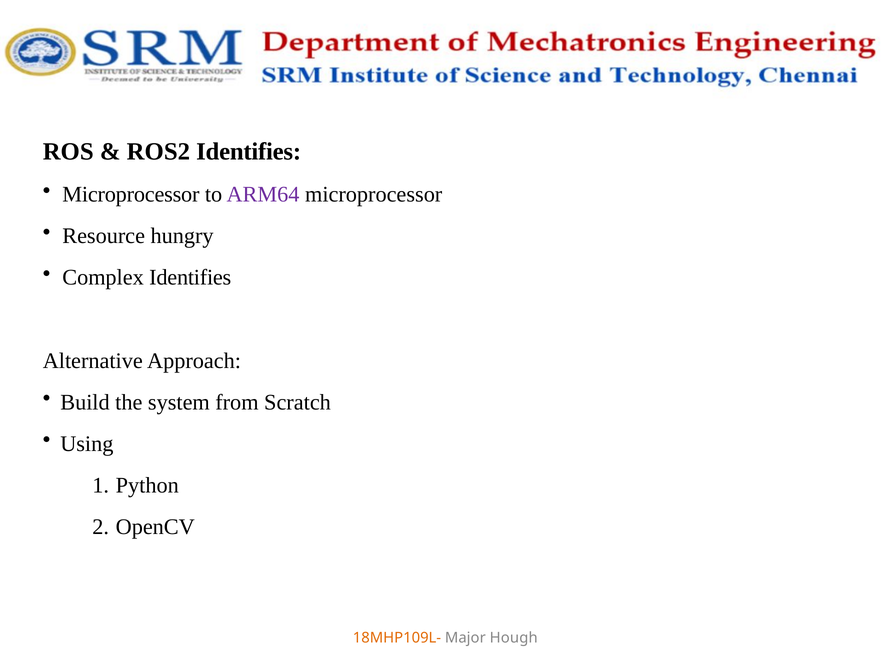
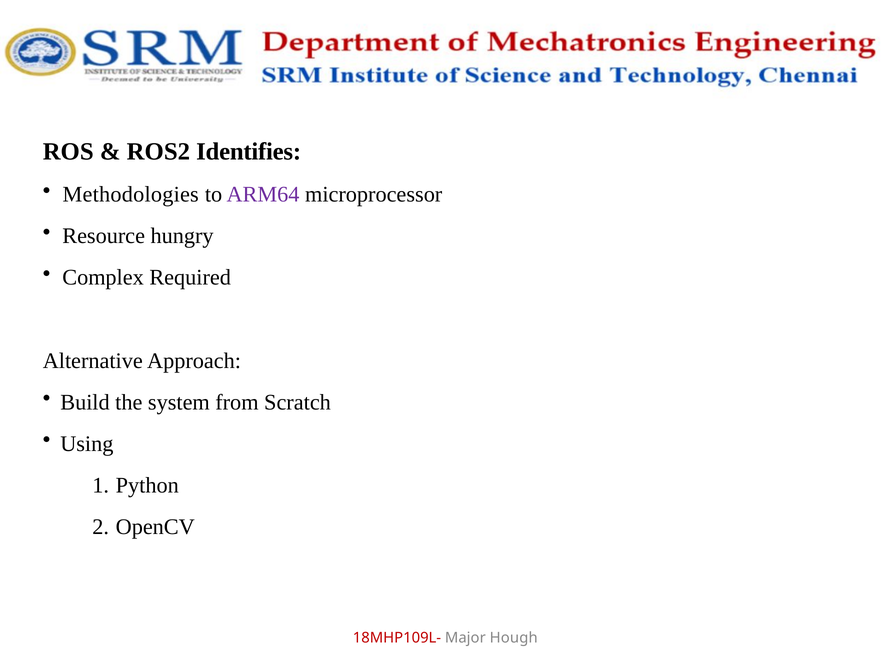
Microprocessor: Microprocessor -> Methodologies (131, 195)
Complex Identifies: Identifies -> Required (190, 278)
18MHP109L- colour: orange -> red (397, 638)
